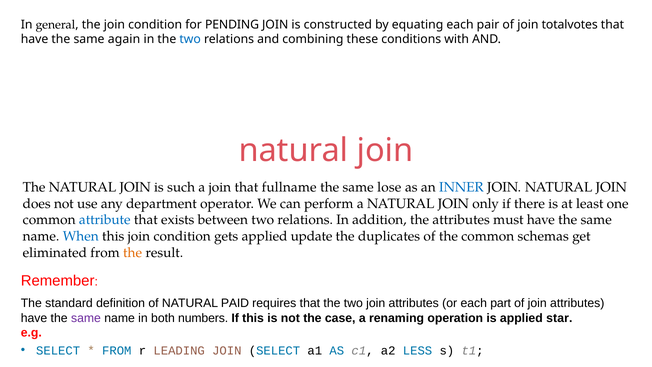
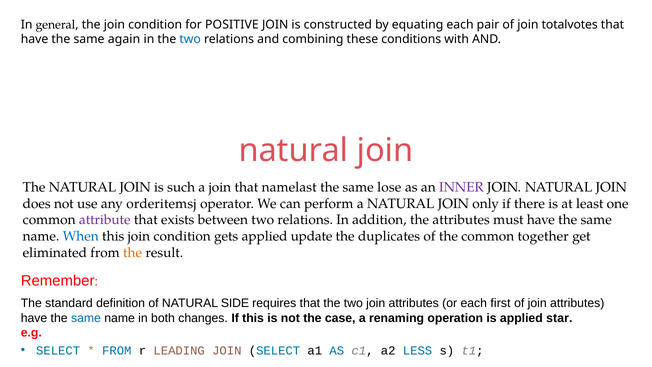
PENDING: PENDING -> POSITIVE (232, 25)
fullname: fullname -> namelast (289, 187)
INNER colour: blue -> purple (461, 187)
department: department -> orderitemsj (161, 203)
attribute colour: blue -> purple (105, 220)
schemas: schemas -> together (543, 236)
PAID: PAID -> SIDE (235, 303)
part: part -> first (501, 303)
same colour: purple -> blue (86, 318)
numbers: numbers -> changes (203, 318)
